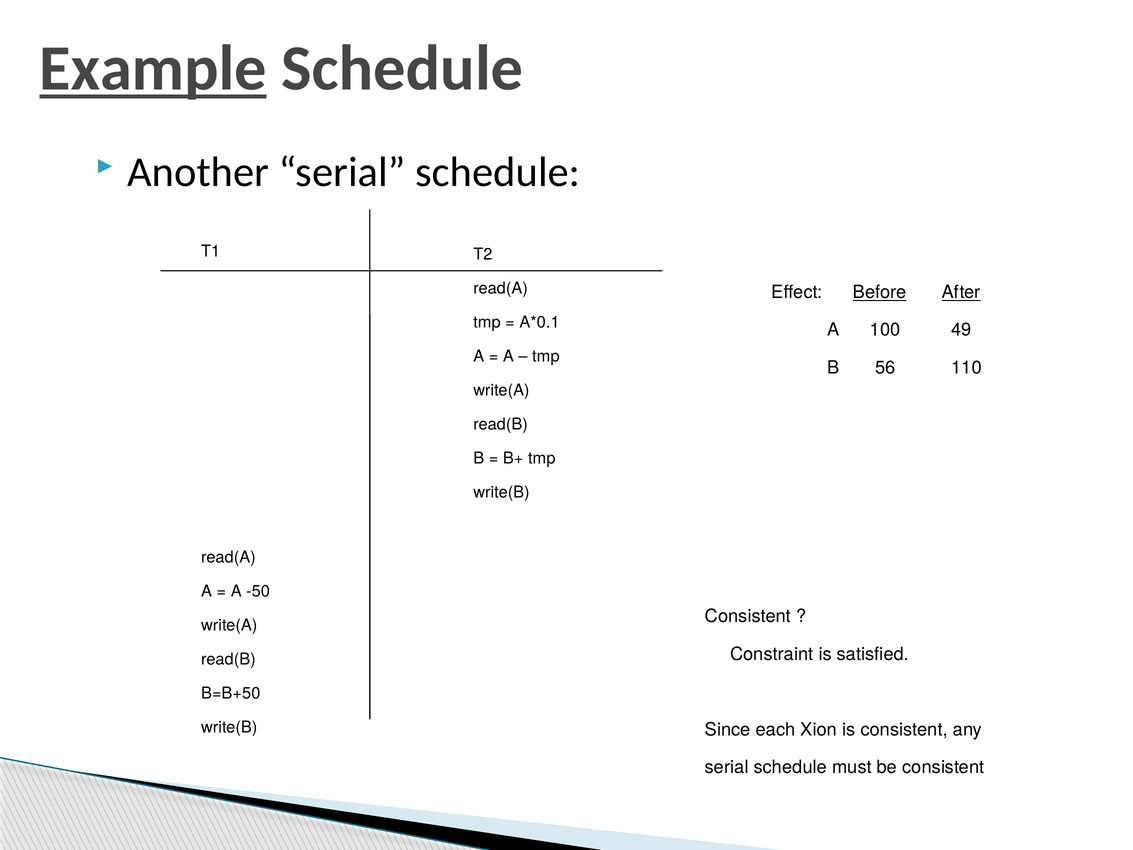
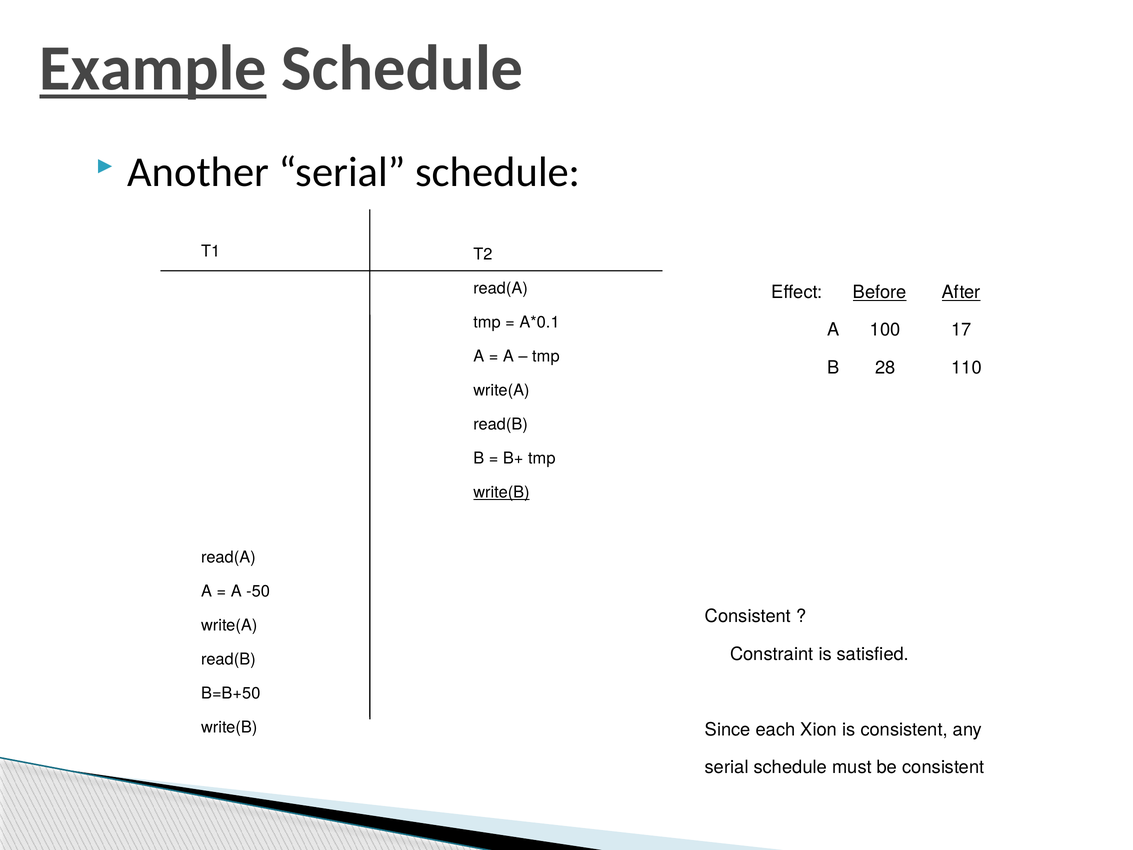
49: 49 -> 17 (961, 330)
56: 56 -> 28 (885, 368)
write(B underline: none -> present (501, 492)
